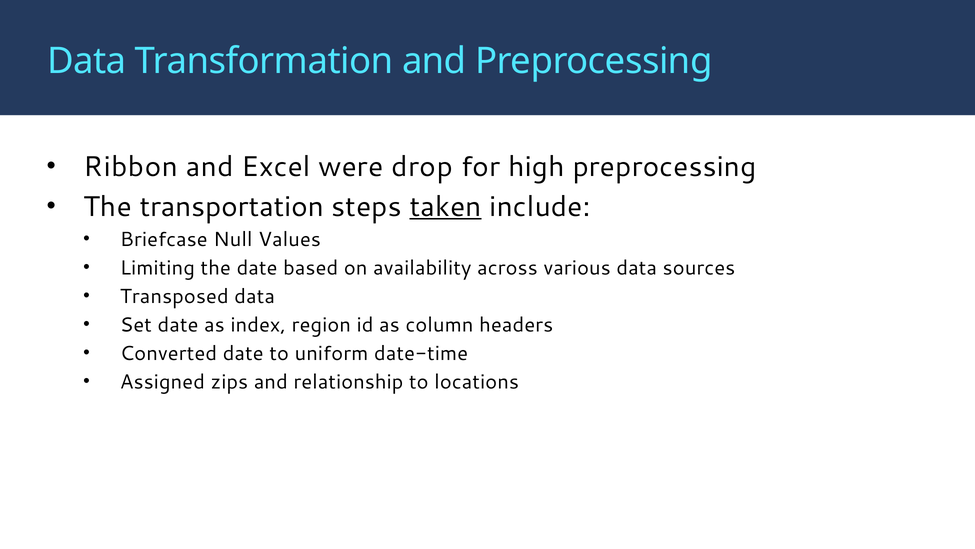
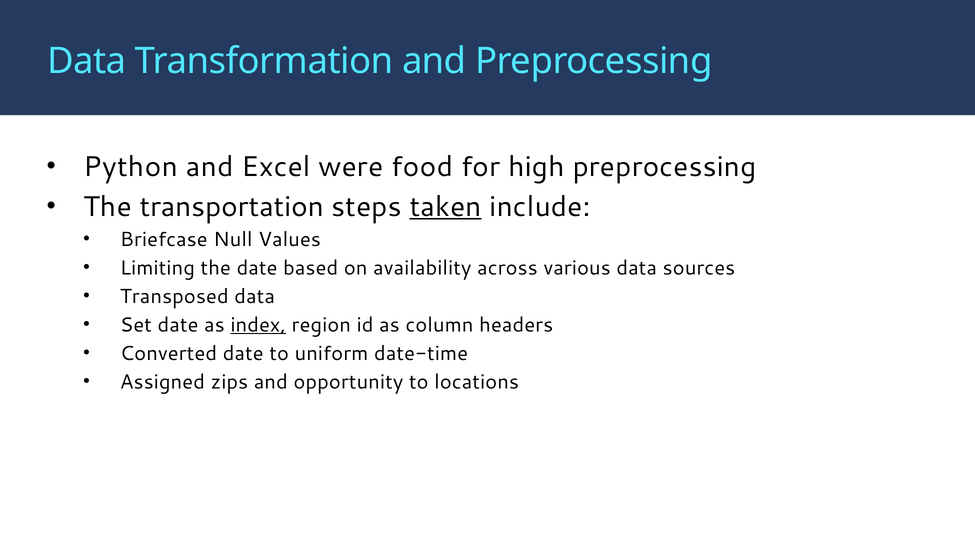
Ribbon: Ribbon -> Python (131, 167)
drop: drop -> food (422, 167)
index underline: none -> present (258, 325)
relationship: relationship -> opportunity (348, 381)
